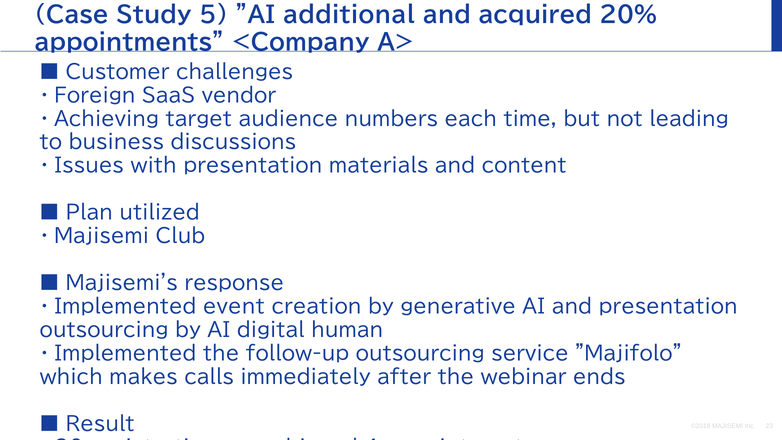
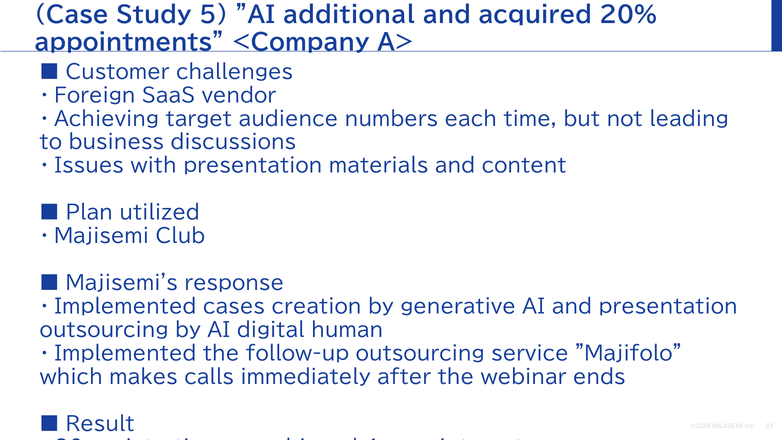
event: event -> cases (234, 307)
